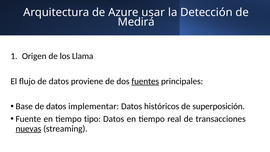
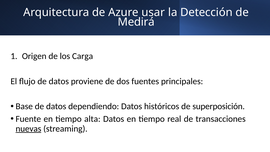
Llama: Llama -> Carga (83, 56)
fuentes underline: present -> none (145, 81)
implementar: implementar -> dependiendo (94, 106)
tipo: tipo -> alta (92, 119)
